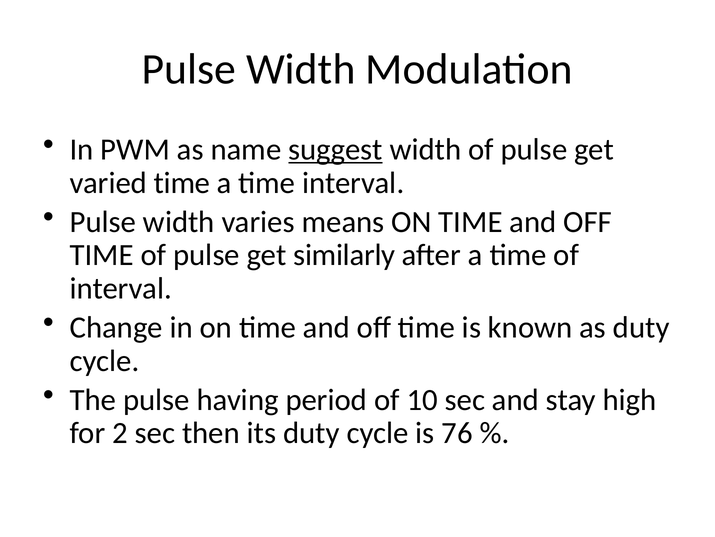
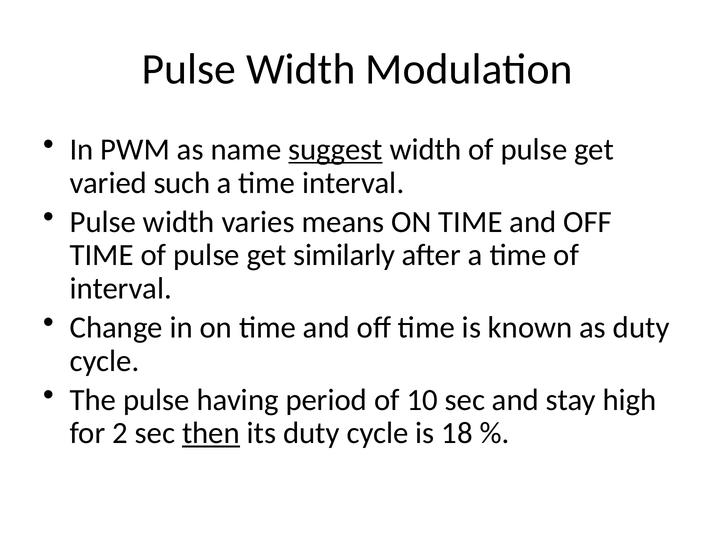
varied time: time -> such (182, 183)
then underline: none -> present (211, 433)
76: 76 -> 18 (457, 433)
